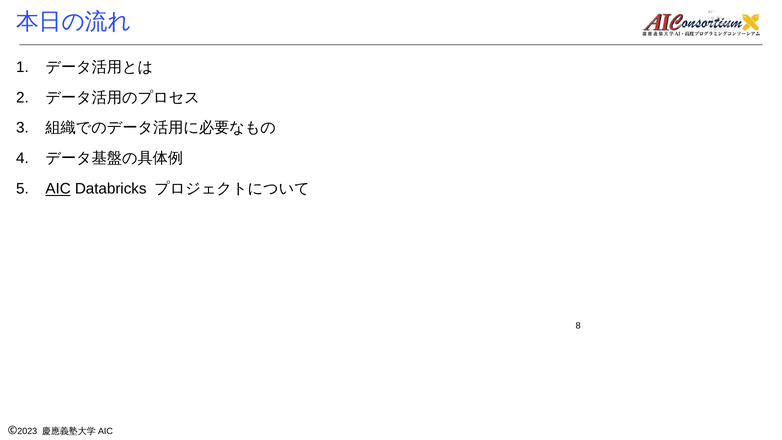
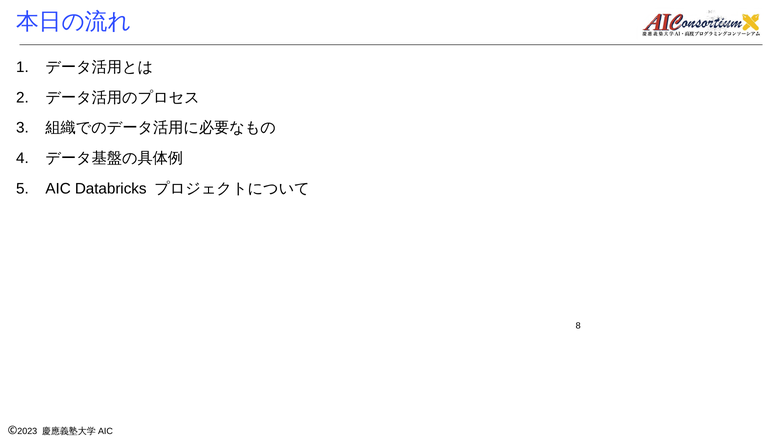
AIC underline: present -> none (58, 189)
